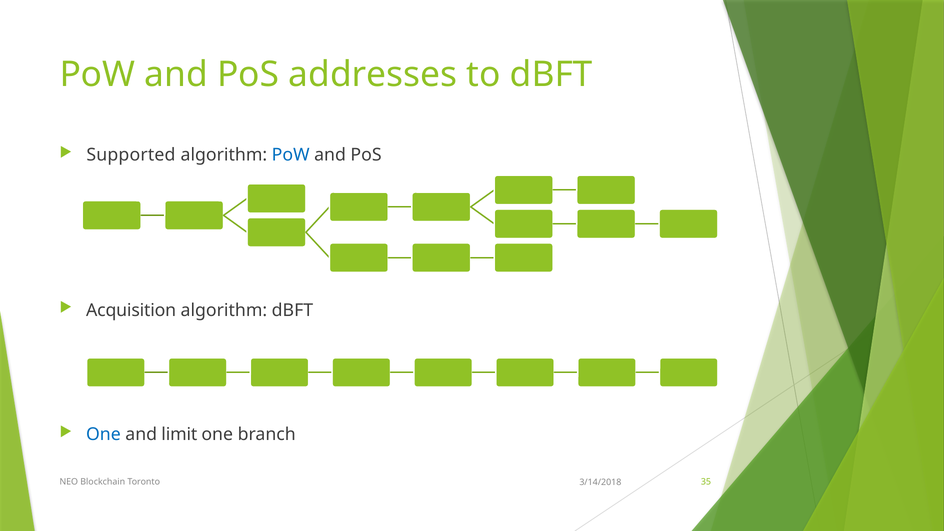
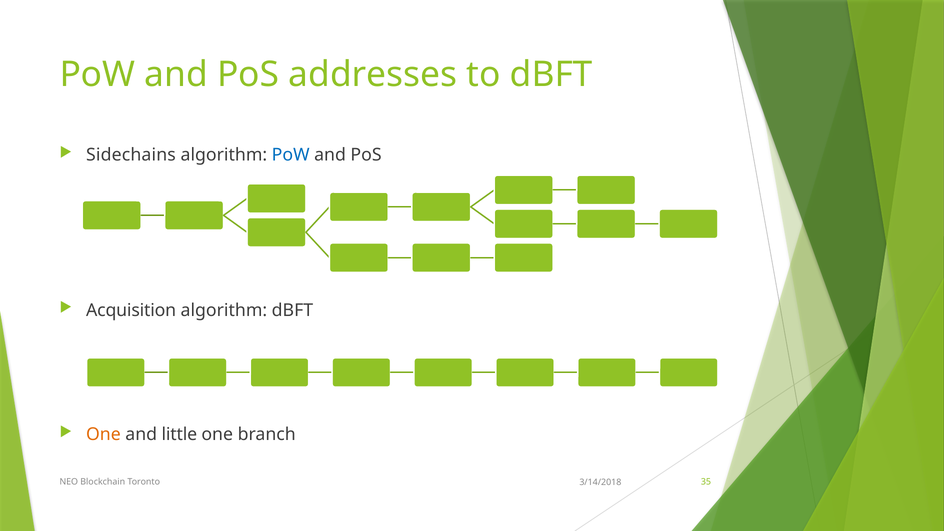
Supported: Supported -> Sidechains (131, 155)
One colour: blue -> orange (103, 435)
limit: limit -> little (179, 435)
